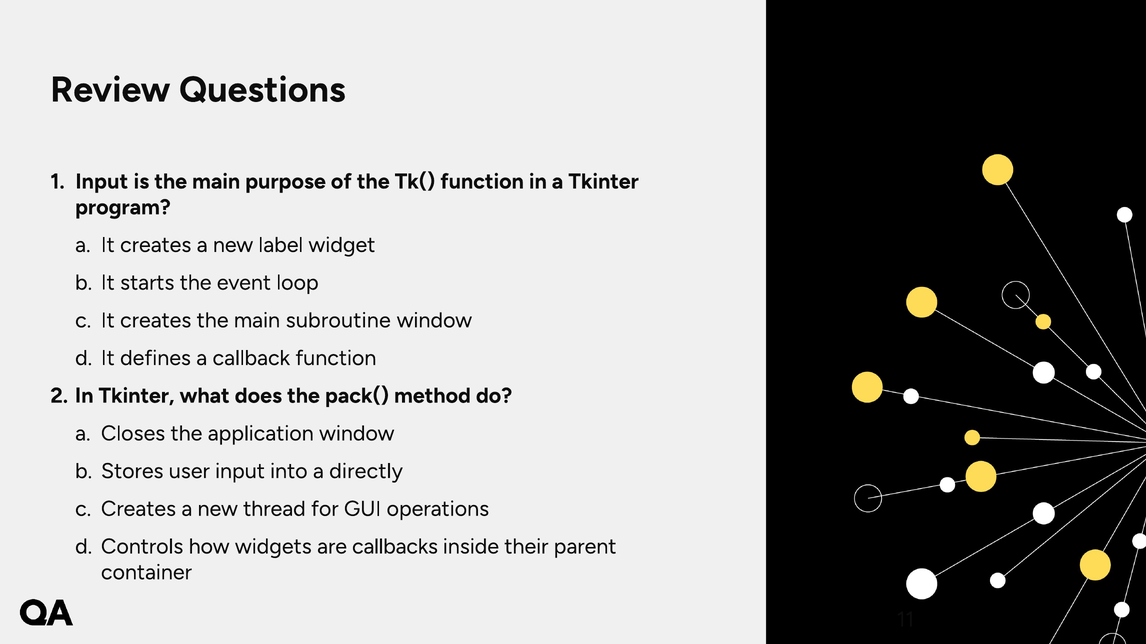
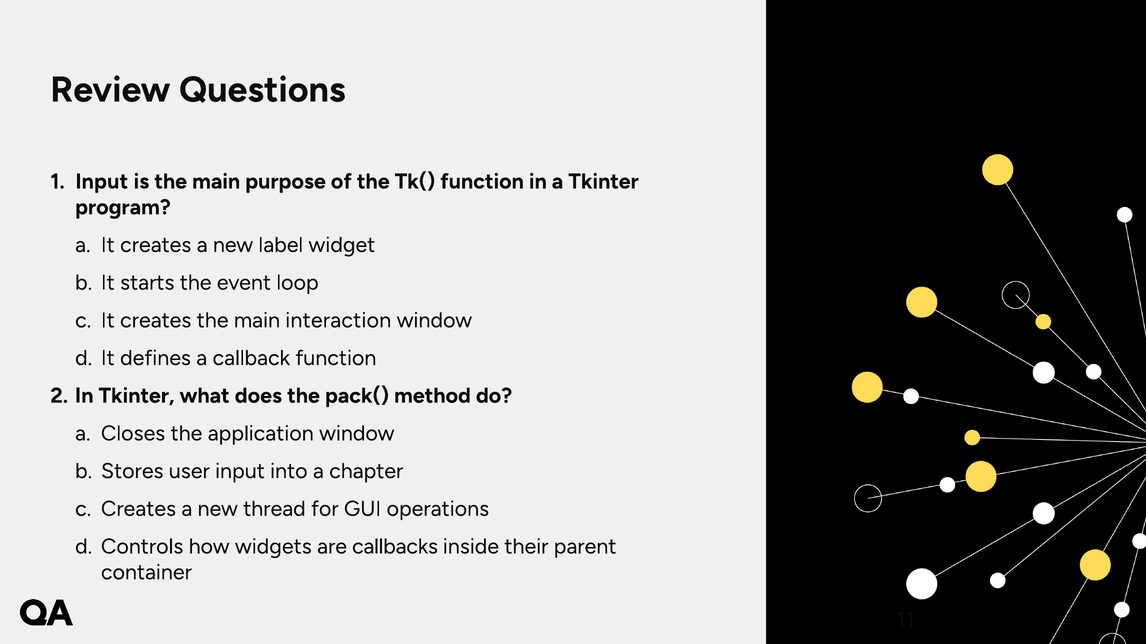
subroutine: subroutine -> interaction (338, 321)
directly: directly -> chapter (366, 471)
